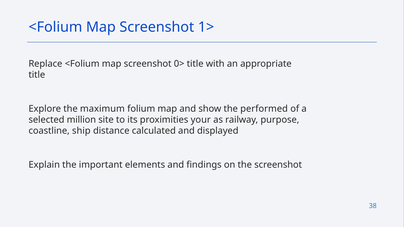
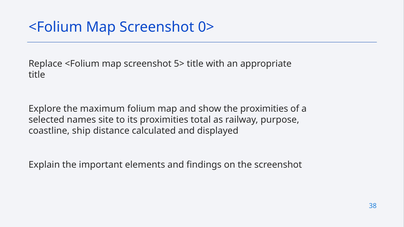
1>: 1> -> 0> (206, 27)
0>: 0> -> 5> (179, 64)
the performed: performed -> proximities (264, 109)
million: million -> names (81, 120)
your: your -> total (201, 120)
